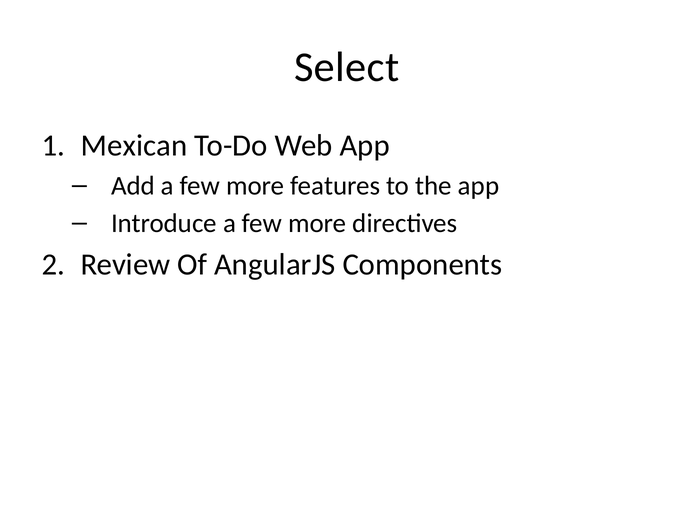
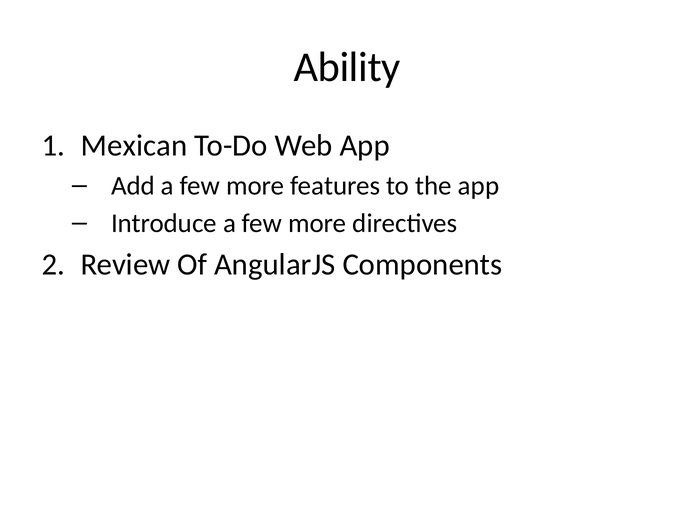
Select: Select -> Ability (347, 67)
